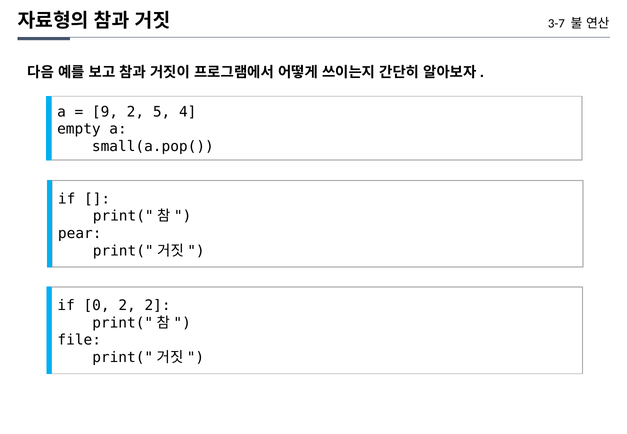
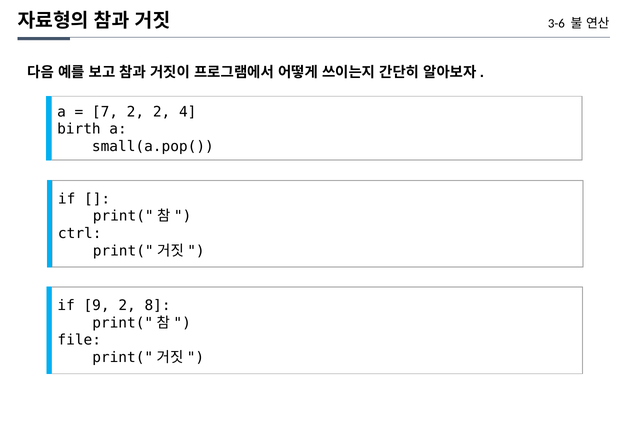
3-7: 3-7 -> 3-6 (556, 24)
9: 9 -> 7 (105, 112)
2 5: 5 -> 2 (162, 112)
empty: empty -> birth (79, 129)
pear: pear -> ctrl (80, 234)
0: 0 -> 9 (97, 305)
2 2: 2 -> 8 (158, 305)
